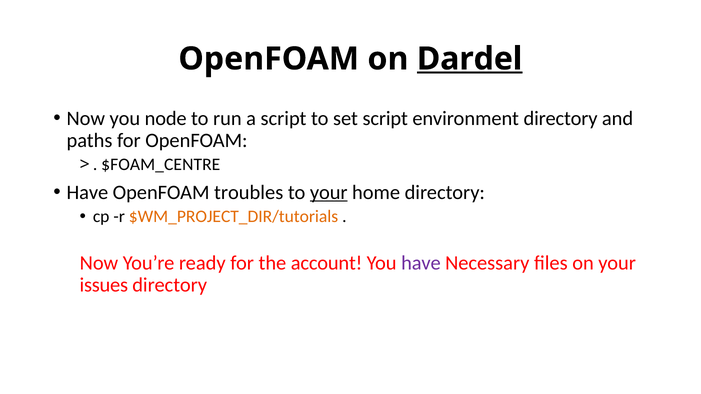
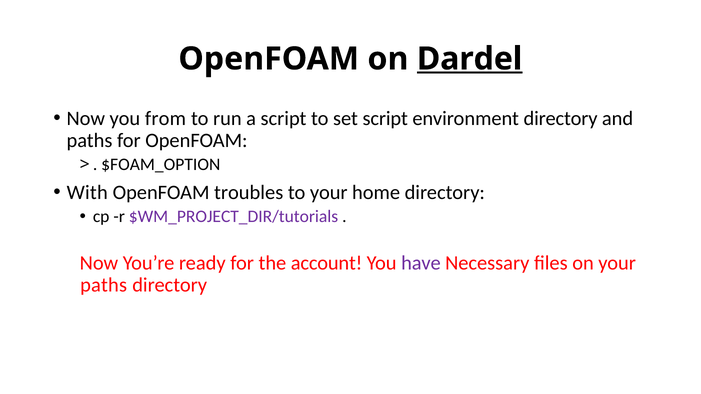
node: node -> from (165, 118)
$FOAM_CENTRE: $FOAM_CENTRE -> $FOAM_OPTION (161, 165)
Have: Have -> With (87, 192)
your underline: present -> none (329, 192)
$WM_PROJECT_DIR/tutorials colour: orange -> purple (234, 217)
issues: issues -> paths (104, 285)
